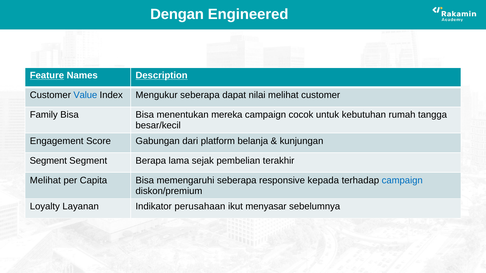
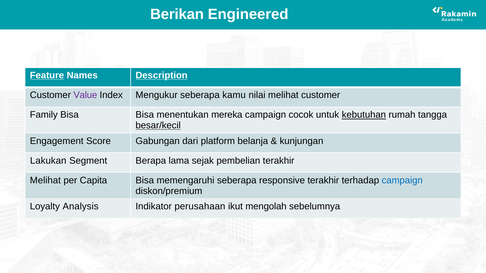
Dengan: Dengan -> Berikan (177, 14)
Value colour: blue -> purple (85, 95)
dapat: dapat -> kamu (234, 95)
kebutuhan underline: none -> present (364, 115)
besar/kecil underline: none -> present (158, 126)
Segment: Segment -> Lakukan (48, 161)
responsive kepada: kepada -> terakhir (323, 181)
Layanan: Layanan -> Analysis (81, 207)
menyasar: menyasar -> mengolah (266, 207)
